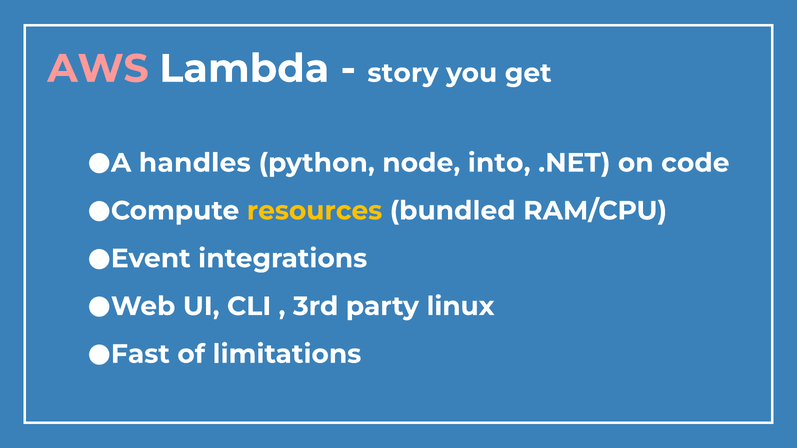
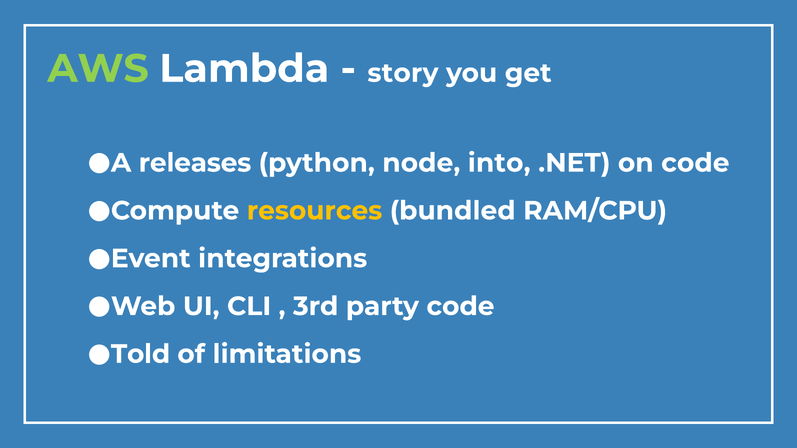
AWS colour: pink -> light green (98, 69)
handles: handles -> releases (195, 163)
party linux: linux -> code (460, 307)
Fast: Fast -> Told (141, 354)
